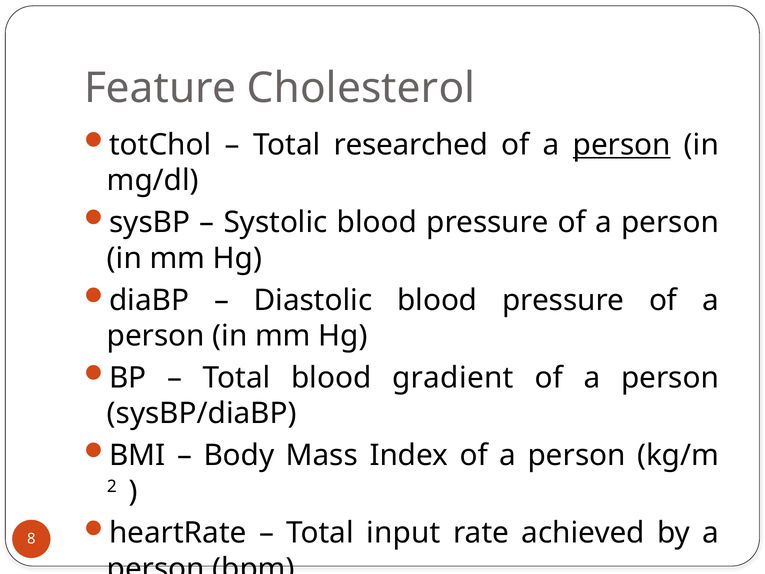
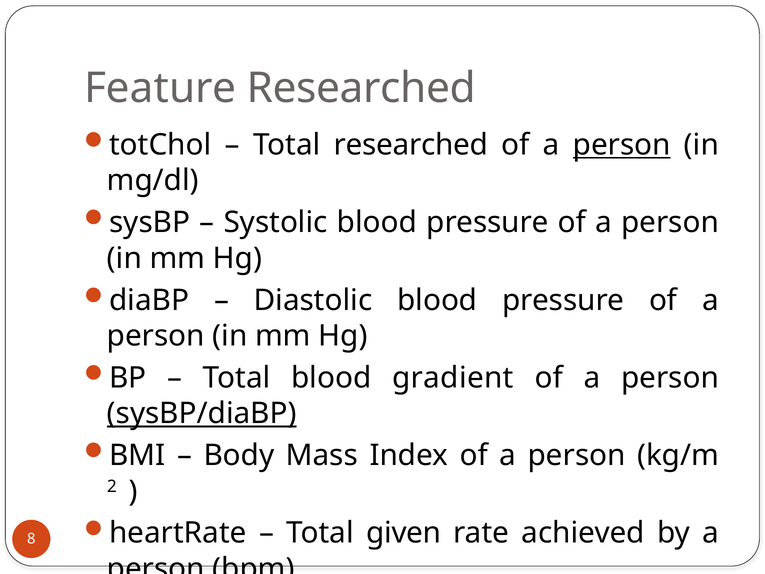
Feature Cholesterol: Cholesterol -> Researched (361, 88)
sysBP/diaBP underline: none -> present (202, 413)
input: input -> given (404, 533)
